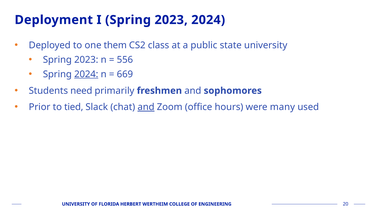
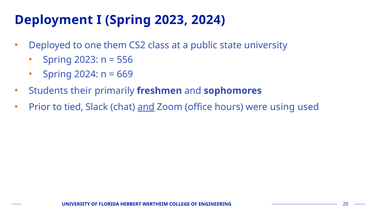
2024 underline: present -> none (86, 74)
need: need -> their (81, 91)
many: many -> using (282, 107)
